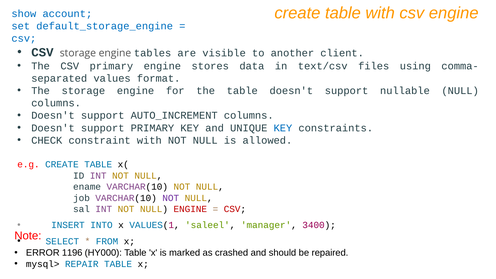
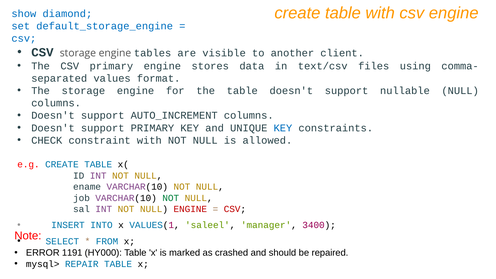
account: account -> diamond (67, 14)
NOT colour: purple -> green (171, 198)
1196: 1196 -> 1191 (72, 253)
